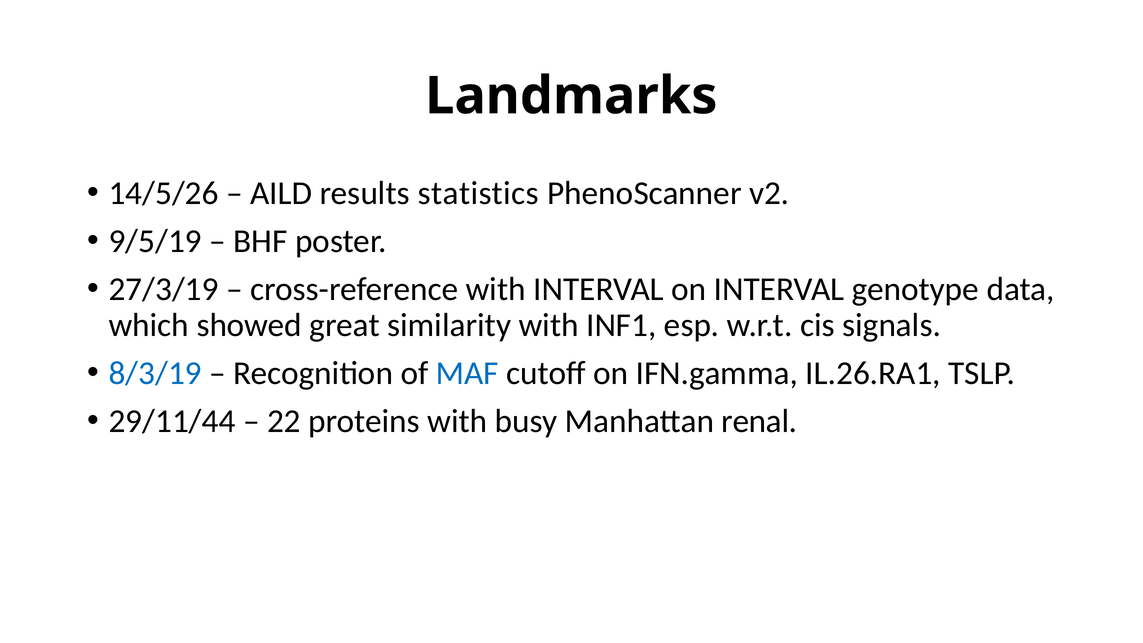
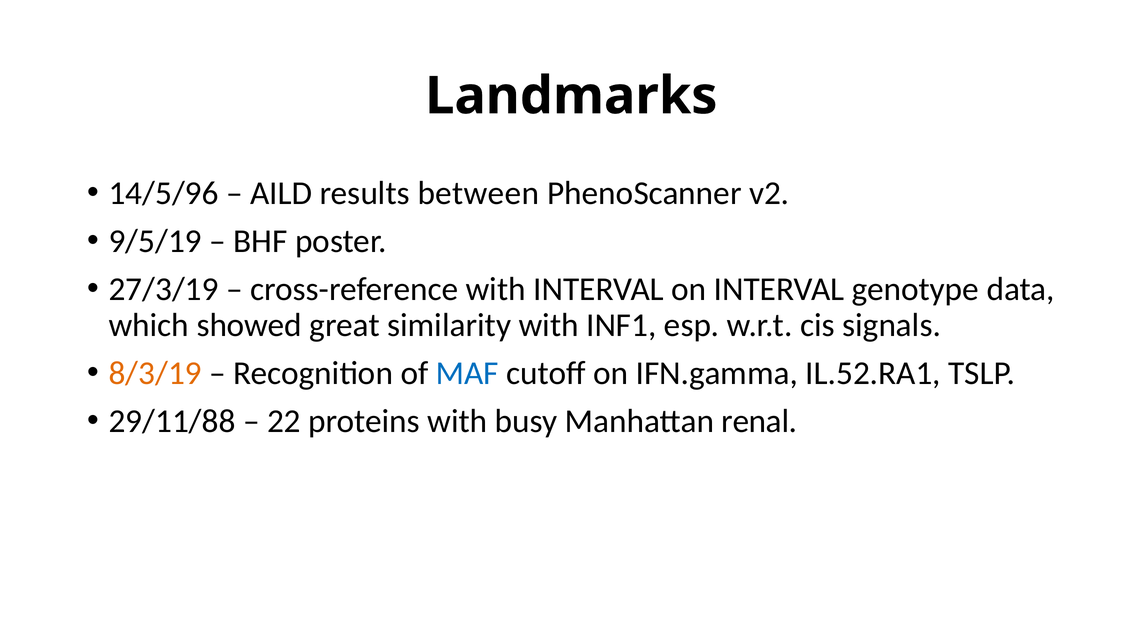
14/5/26: 14/5/26 -> 14/5/96 (164, 193)
statistics: statistics -> between (478, 193)
8/3/19 colour: blue -> orange (155, 373)
IL.26.RA1: IL.26.RA1 -> IL.52.RA1 (873, 373)
29/11/44: 29/11/44 -> 29/11/88 (172, 421)
